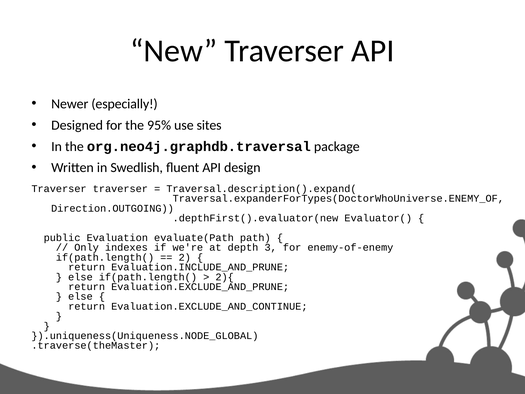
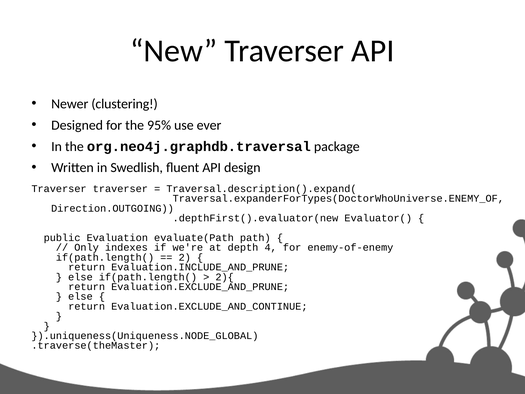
especially: especially -> clustering (125, 104)
sites: sites -> ever (209, 125)
3: 3 -> 4 (271, 247)
